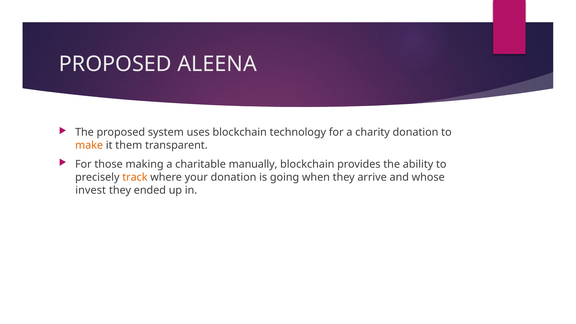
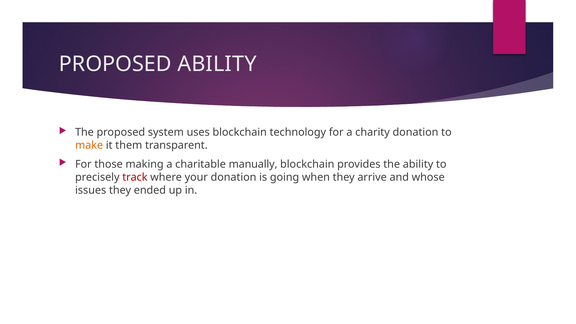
PROPOSED ALEENA: ALEENA -> ABILITY (217, 64)
track colour: orange -> red (135, 177)
invest: invest -> issues (91, 190)
